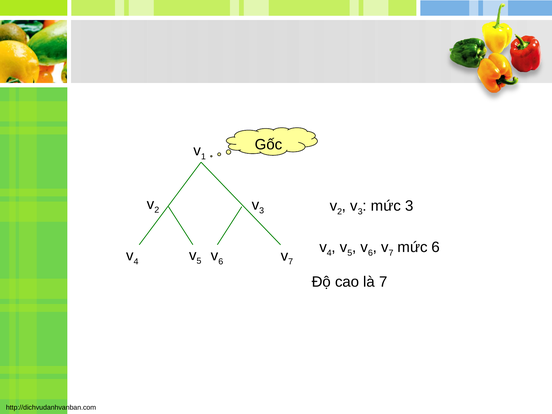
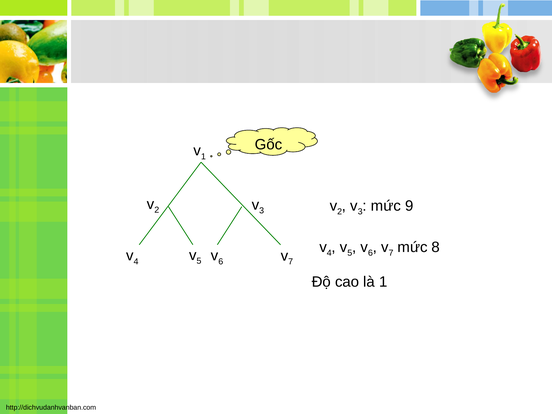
mức 3: 3 -> 9 (409, 206)
mức 6: 6 -> 8 (436, 247)
là 7: 7 -> 1 (383, 282)
